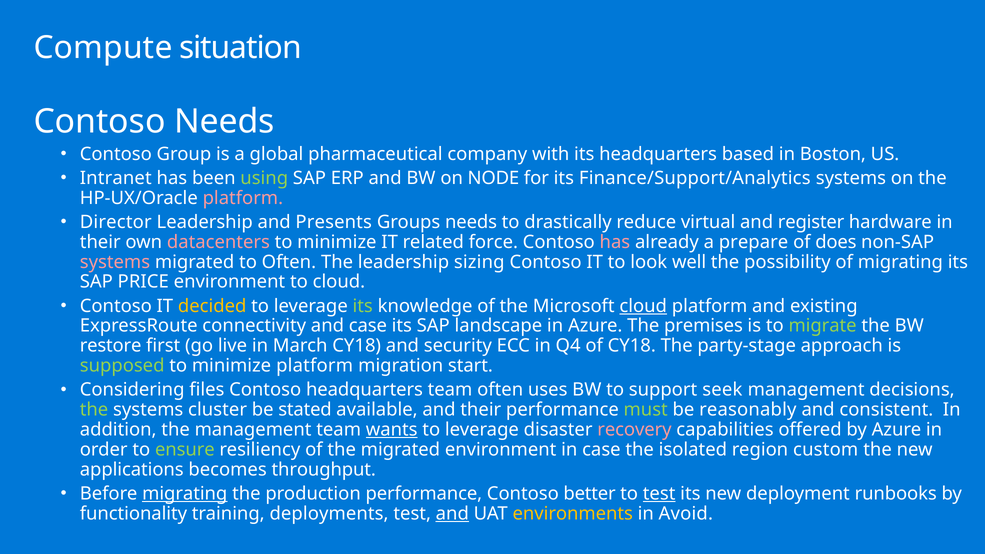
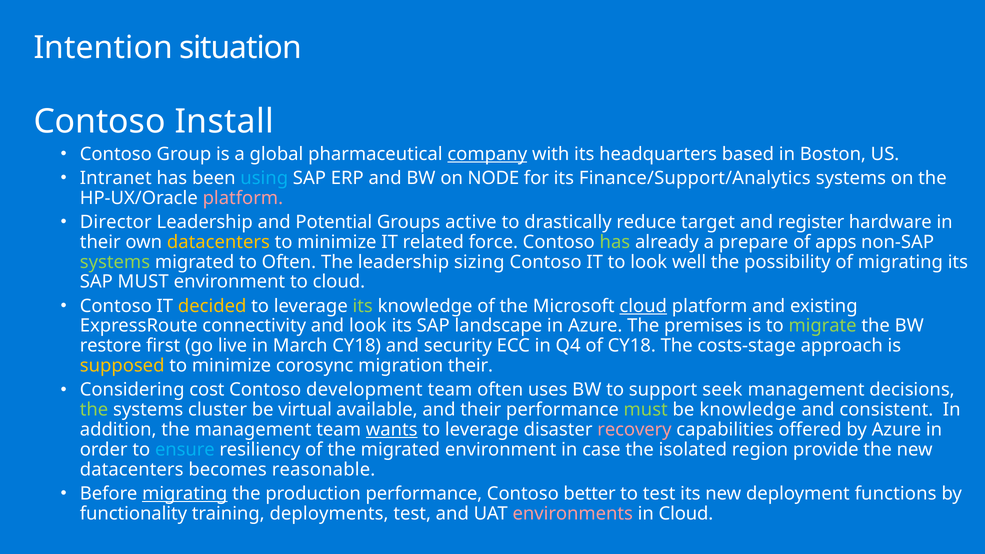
Compute: Compute -> Intention (103, 48)
Contoso Needs: Needs -> Install (224, 122)
company underline: none -> present (487, 154)
using colour: light green -> light blue (264, 178)
Presents: Presents -> Potential (334, 222)
Groups needs: needs -> active (471, 222)
virtual: virtual -> target (708, 222)
datacenters colour: pink -> yellow (218, 242)
has colour: pink -> light green (615, 242)
does: does -> apps (836, 242)
systems colour: pink -> light green (115, 262)
SAP PRICE: PRICE -> MUST (143, 282)
and case: case -> look (368, 326)
party-stage: party-stage -> costs-stage (747, 346)
supposed colour: light green -> yellow (122, 366)
minimize platform: platform -> corosync (315, 366)
migration start: start -> their (470, 366)
files: files -> cost (207, 390)
Contoso headquarters: headquarters -> development (364, 390)
stated: stated -> virtual (305, 410)
be reasonably: reasonably -> knowledge (748, 410)
ensure colour: light green -> light blue (185, 450)
custom: custom -> provide (826, 450)
applications: applications -> datacenters (132, 470)
throughput: throughput -> reasonable (324, 470)
test underline: present -> none (659, 494)
runbooks: runbooks -> functions (896, 494)
and underline: present -> none (452, 514)
environments colour: yellow -> pink (573, 514)
in Avoid: Avoid -> Cloud (686, 514)
